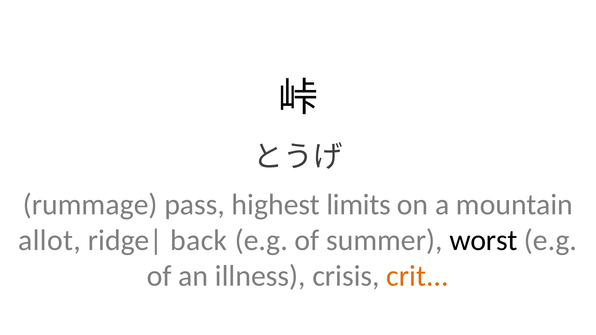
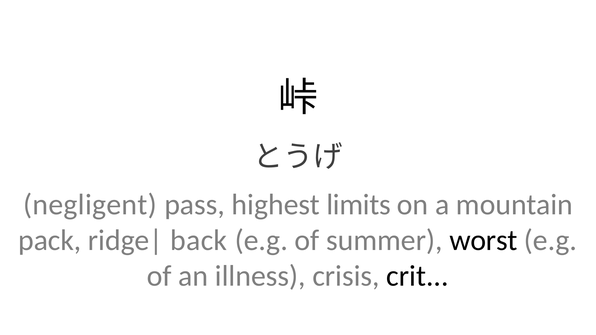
rummage: rummage -> negligent (90, 205)
allot: allot -> pack (50, 240)
crit colour: orange -> black (417, 276)
